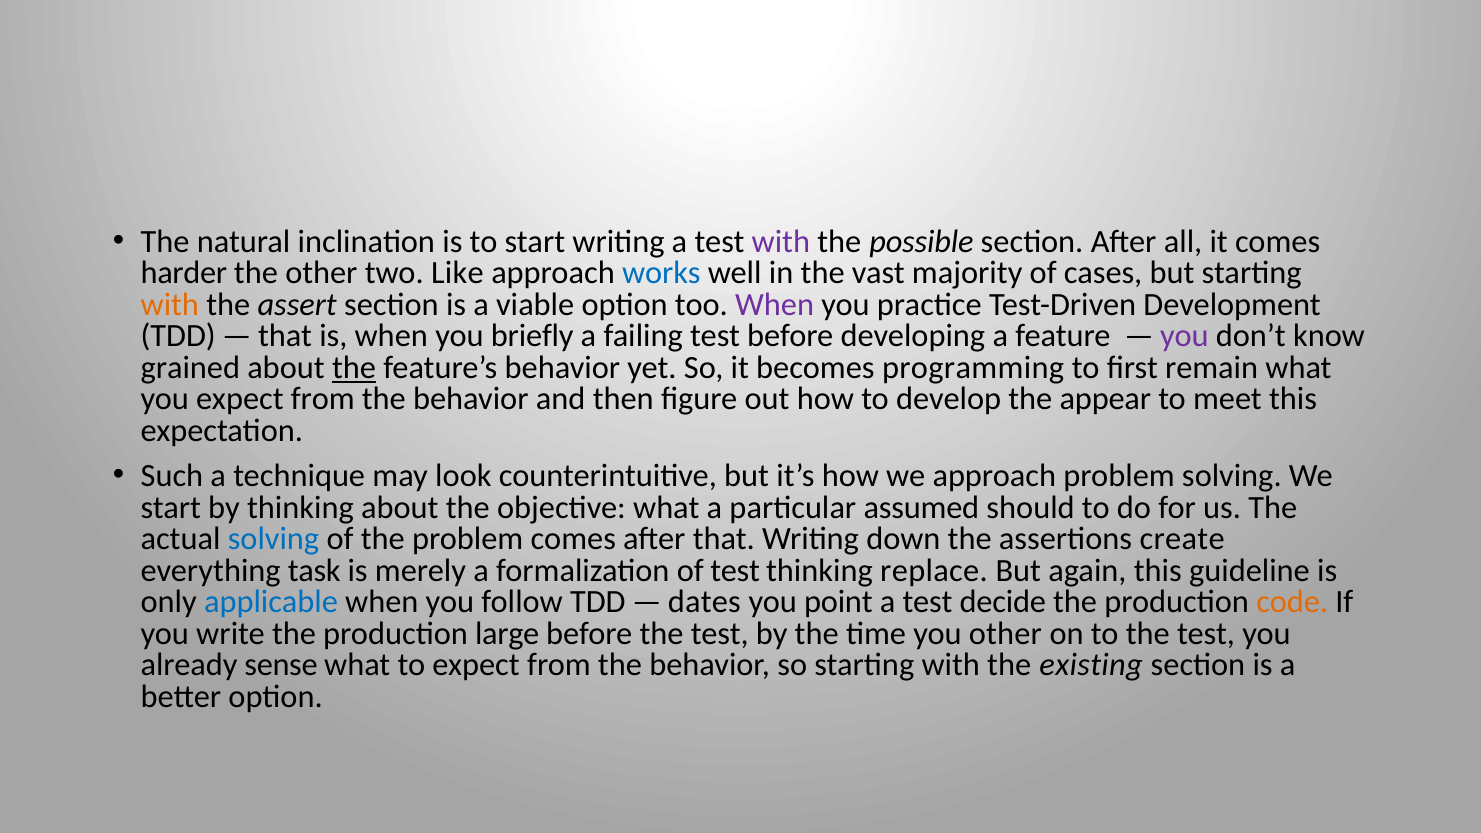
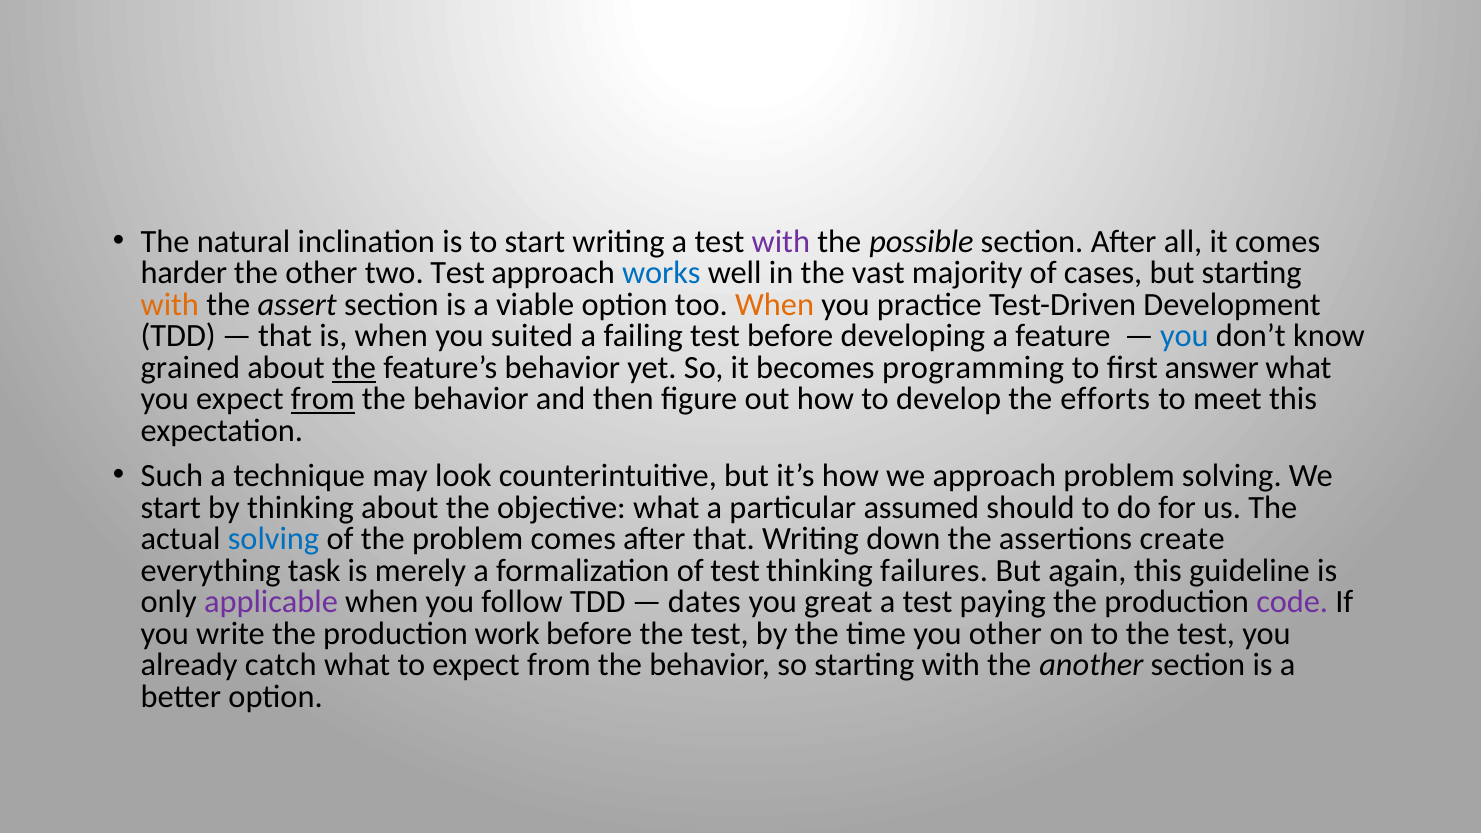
two Like: Like -> Test (458, 273)
When colour: purple -> orange (775, 305)
briefly: briefly -> suited (532, 336)
you colour: purple -> blue (1184, 336)
remain: remain -> answer (1212, 368)
from underline: none -> present (323, 399)
appear: appear -> efforts (1105, 399)
replace: replace -> failures (934, 571)
applicable colour: blue -> purple (271, 602)
point: point -> great (838, 602)
decide: decide -> paying (1003, 602)
code colour: orange -> purple (1292, 602)
large: large -> work (507, 633)
sense: sense -> catch (281, 665)
existing: existing -> another (1091, 665)
